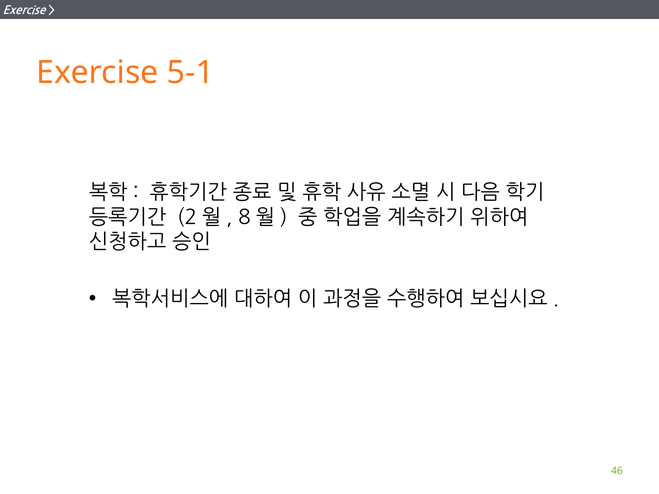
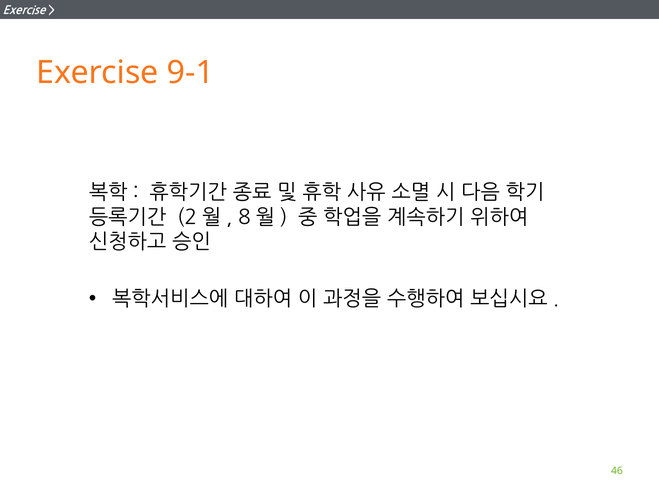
5-1: 5-1 -> 9-1 (191, 73)
